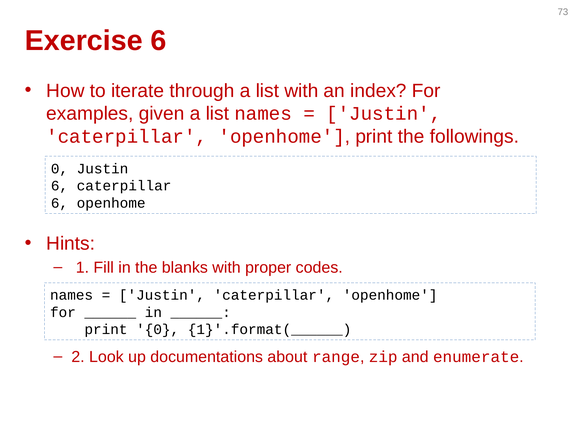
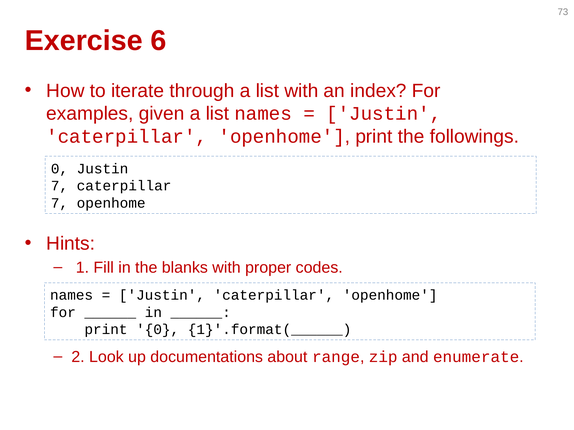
6: 6 -> 7 (59, 186)
6: 6 -> 7 (59, 203)
